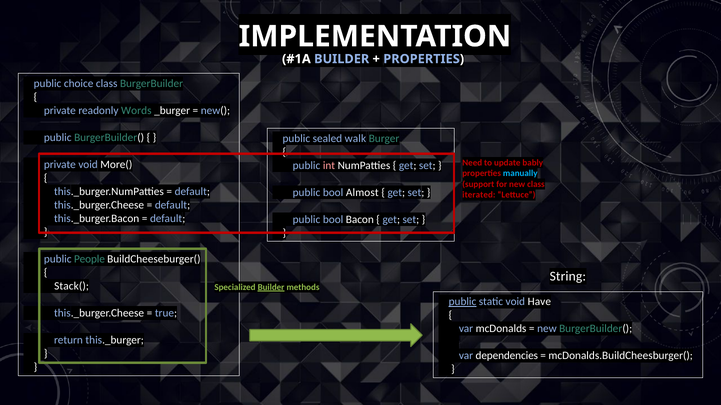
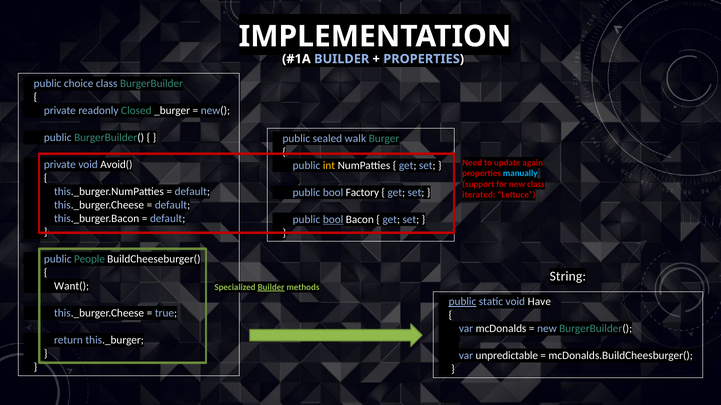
Words: Words -> Closed (136, 111)
bably: bably -> again (533, 163)
More(: More( -> Avoid( (116, 165)
int colour: pink -> yellow (329, 166)
Almost: Almost -> Factory (362, 193)
bool underline: none -> present (333, 220)
Stack(: Stack( -> Want( (72, 286)
dependencies: dependencies -> unpredictable (507, 356)
